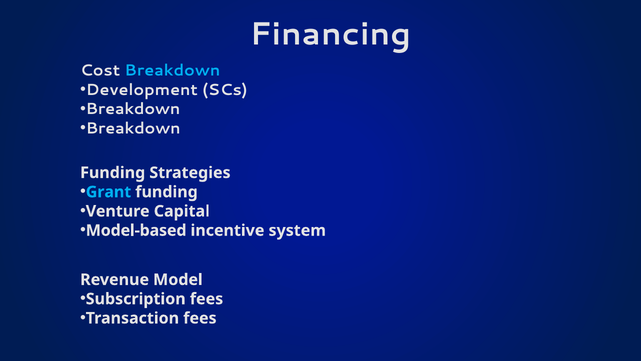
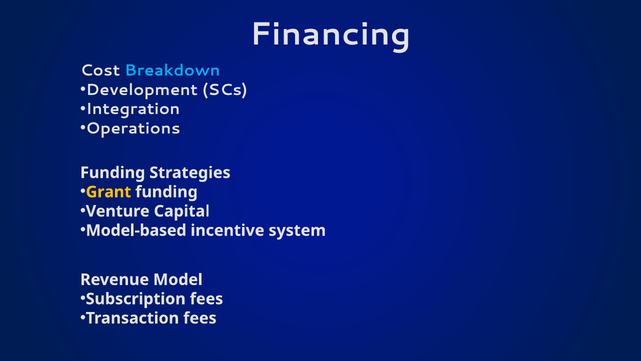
Breakdown: Breakdown -> Integration (133, 109)
Breakdown: Breakdown -> Operations (133, 128)
Grant colour: light blue -> yellow (108, 192)
